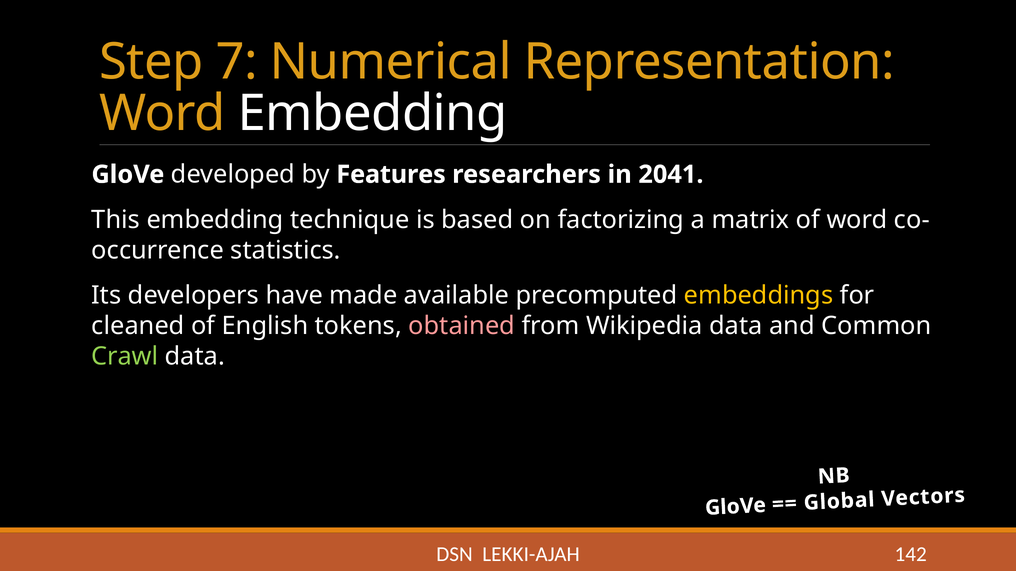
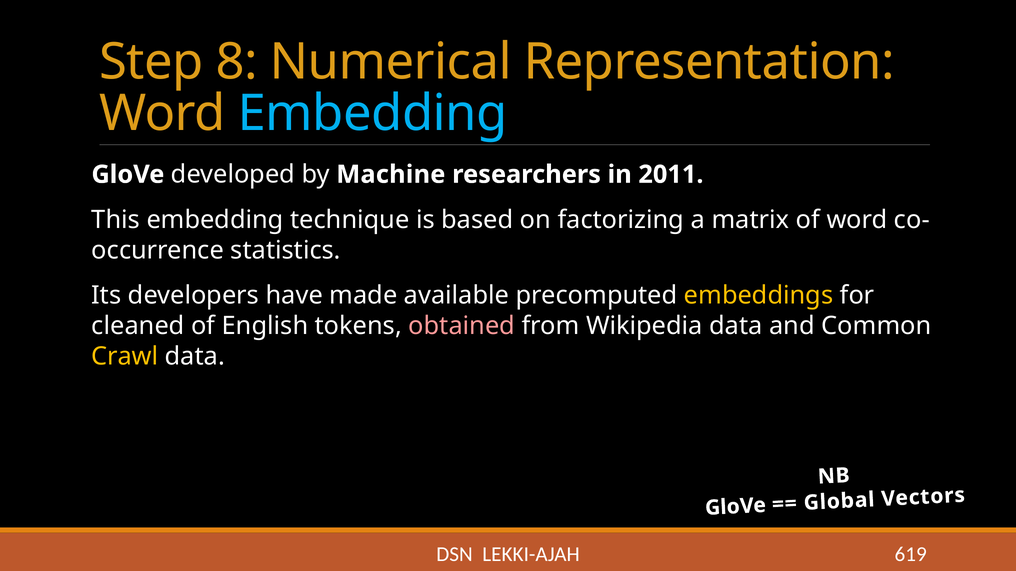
7: 7 -> 8 (237, 62)
Embedding colour: white -> light blue (373, 114)
Features: Features -> Machine (391, 175)
2041: 2041 -> 2011 (671, 175)
Crawl colour: light green -> yellow (125, 357)
142: 142 -> 619 (911, 555)
